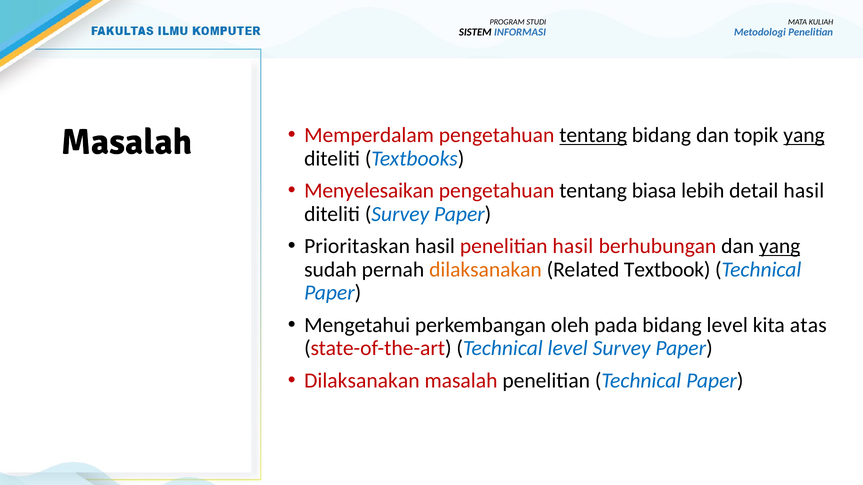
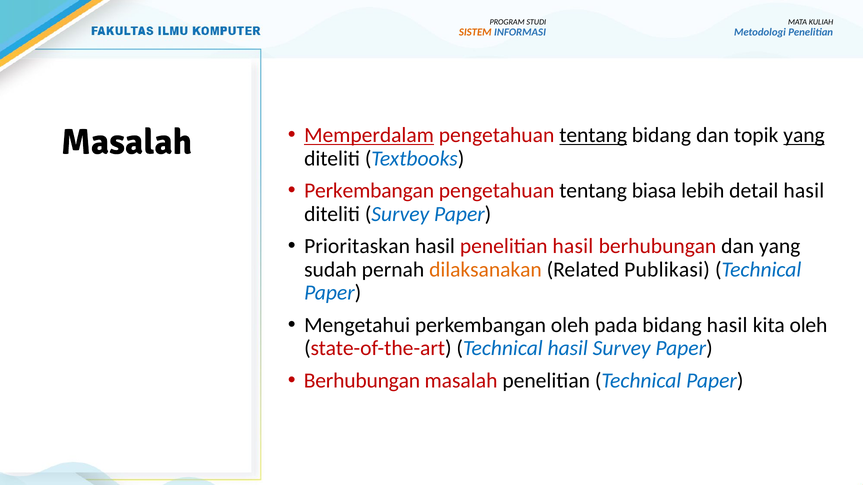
SISTEM colour: black -> orange (475, 32)
Memperdalam underline: none -> present (369, 135)
Menyelesaikan: Menyelesaikan -> Perkembangan (369, 191)
yang underline: present -> none (780, 246)
Textbook: Textbook -> Publikasi (667, 270)
bidang level: level -> hasil (727, 325)
kita atas: atas -> oleh (808, 325)
Technical level: level -> hasil (568, 349)
Dilaksanakan: Dilaksanakan -> Berhubungan (362, 381)
